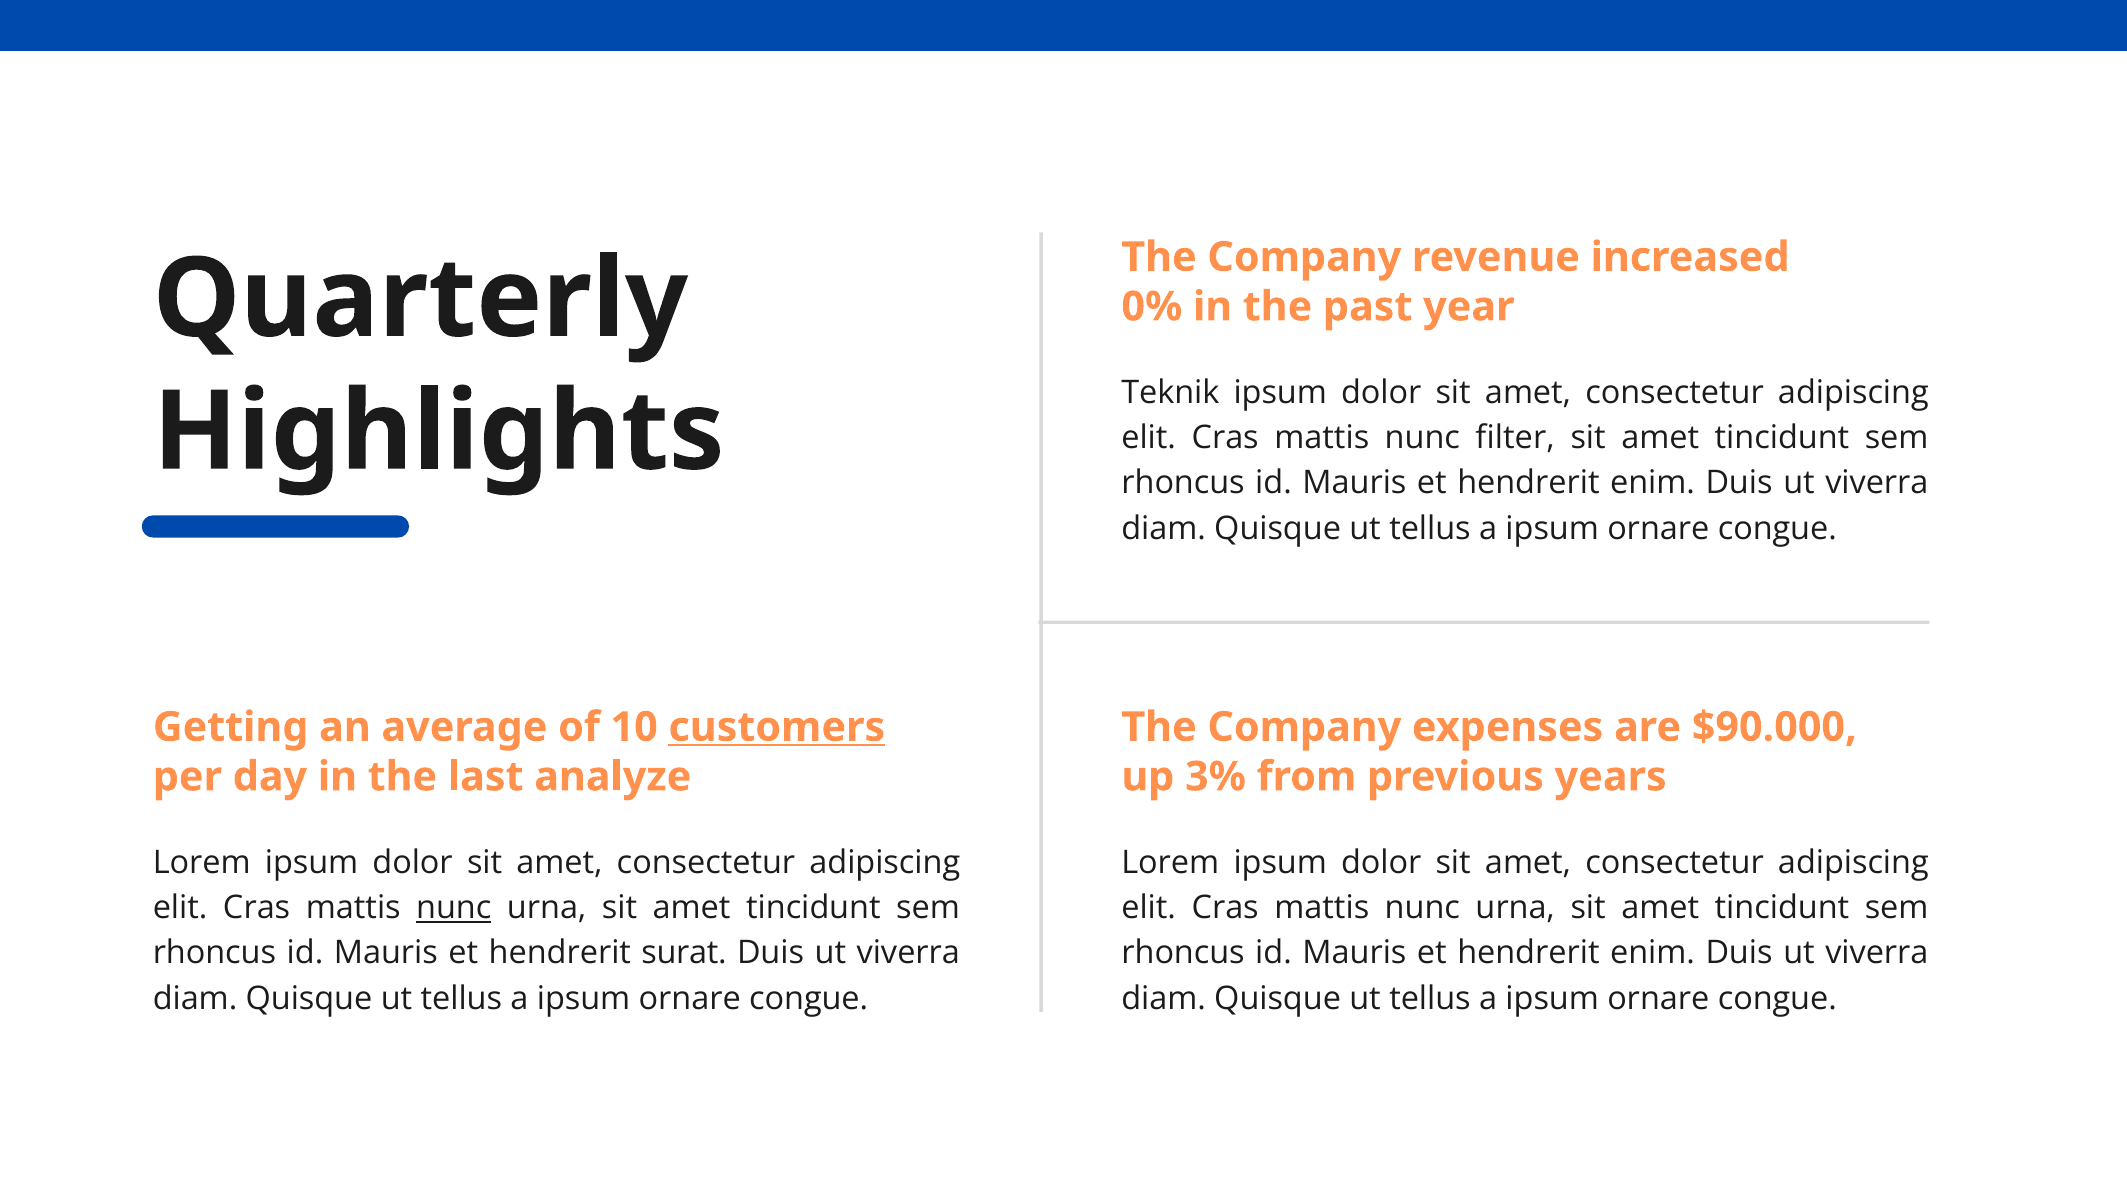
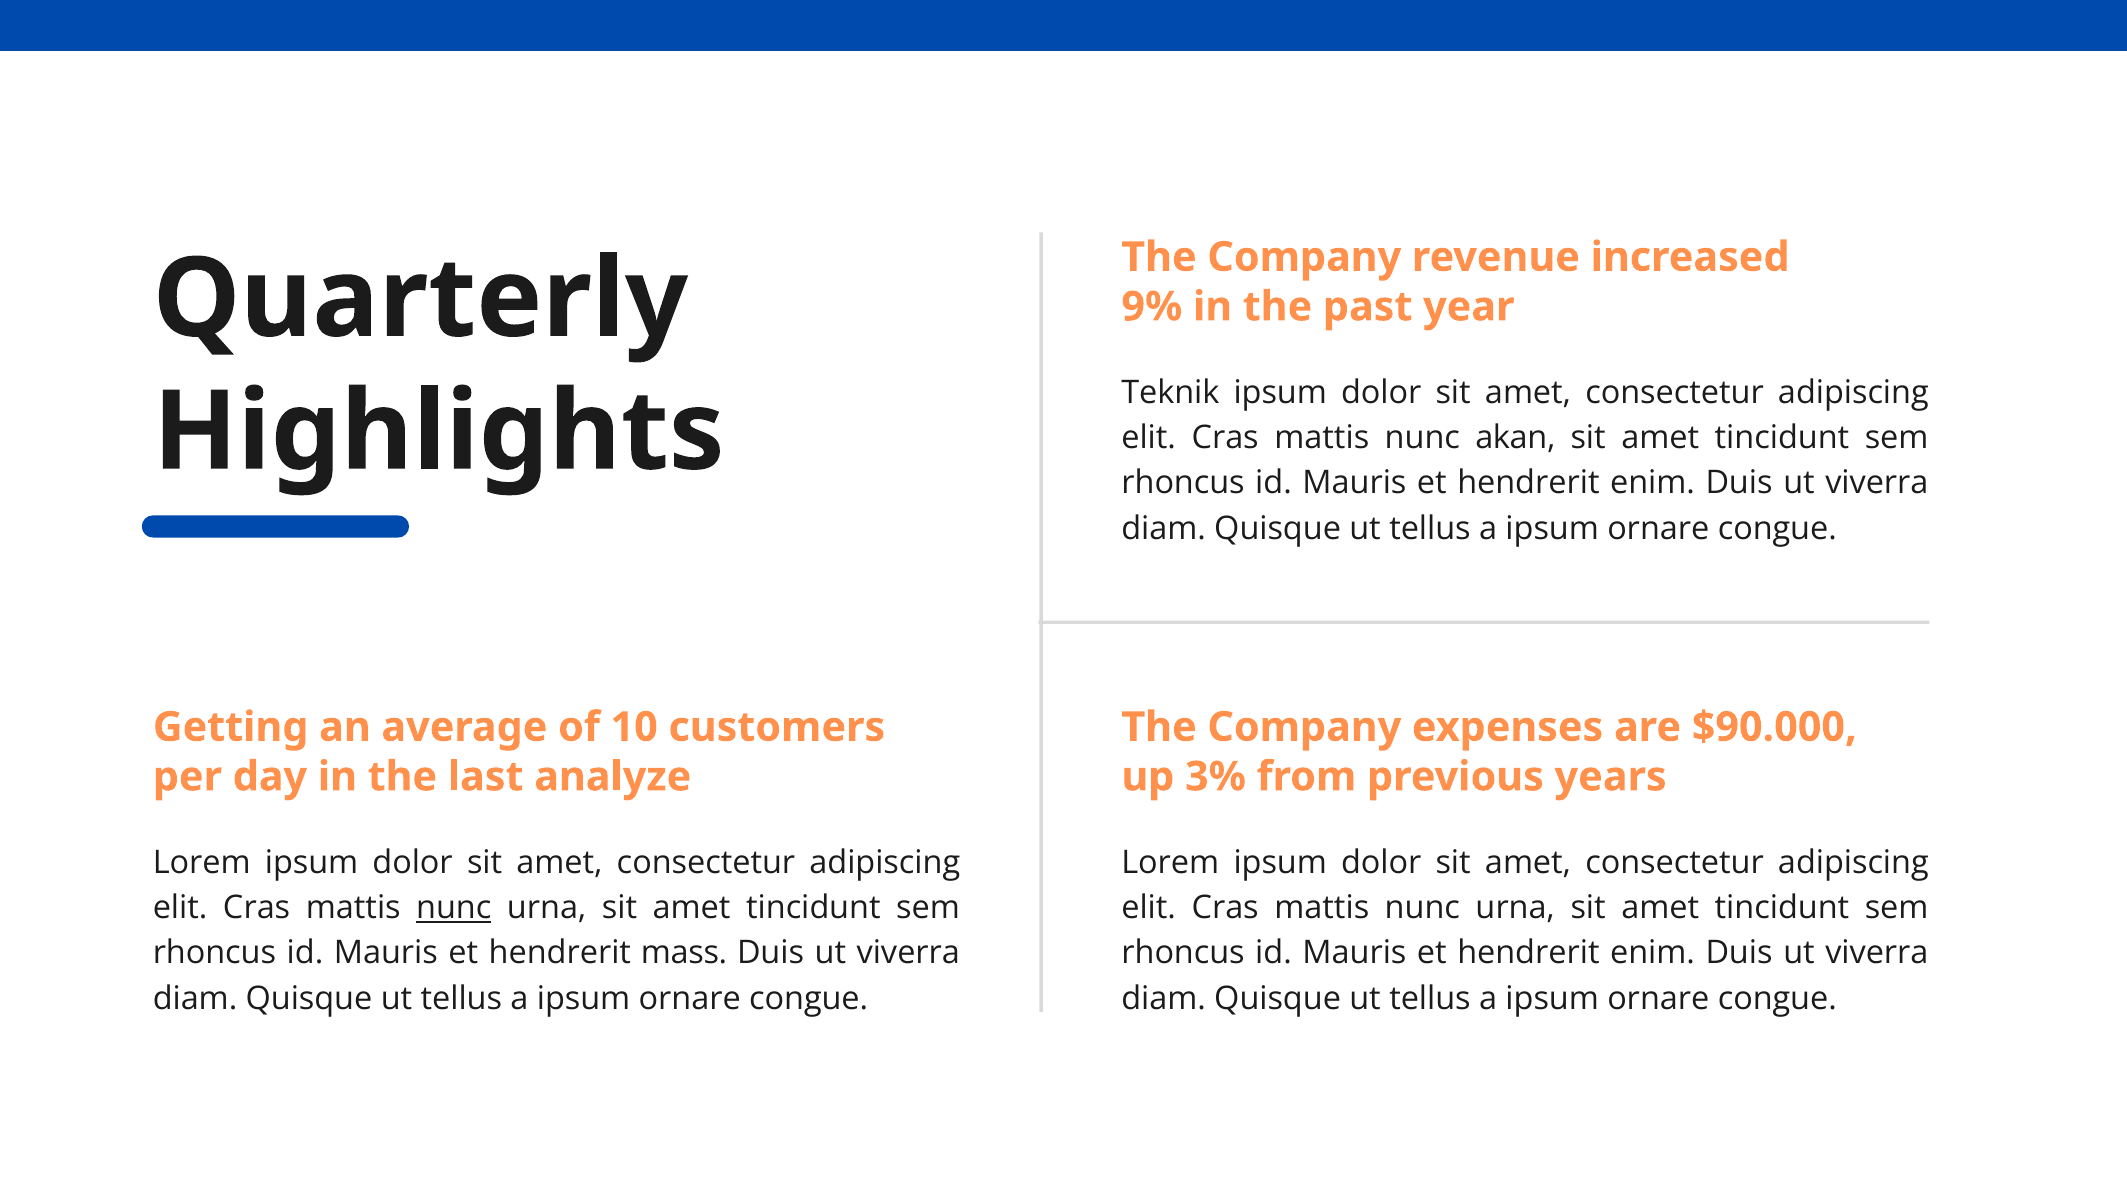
0%: 0% -> 9% (1152, 307)
filter: filter -> akan (1515, 438)
customers underline: present -> none (777, 727)
surat: surat -> mass (684, 954)
